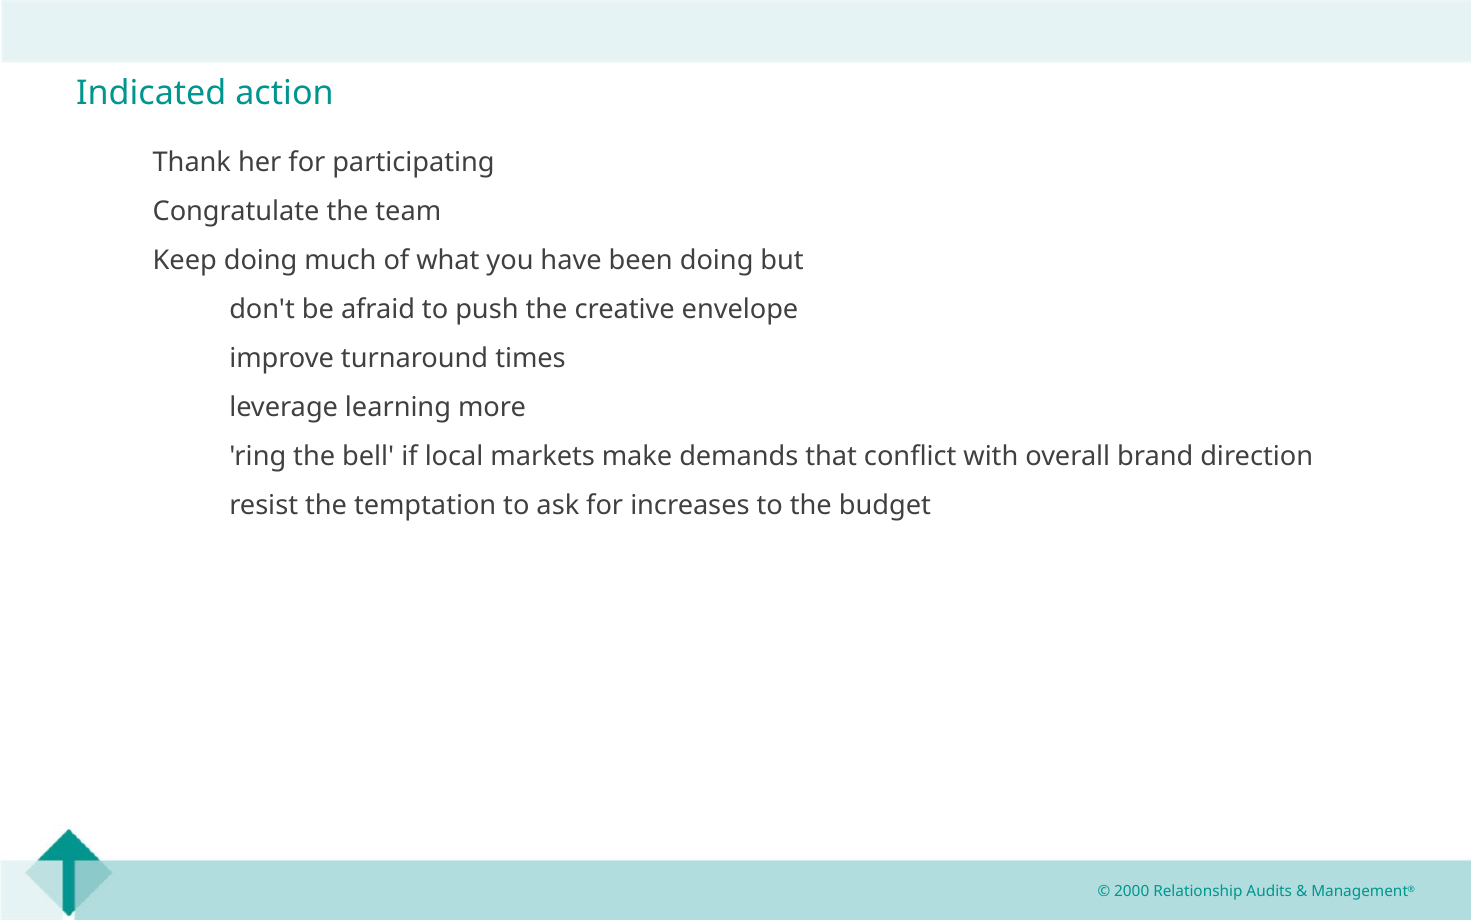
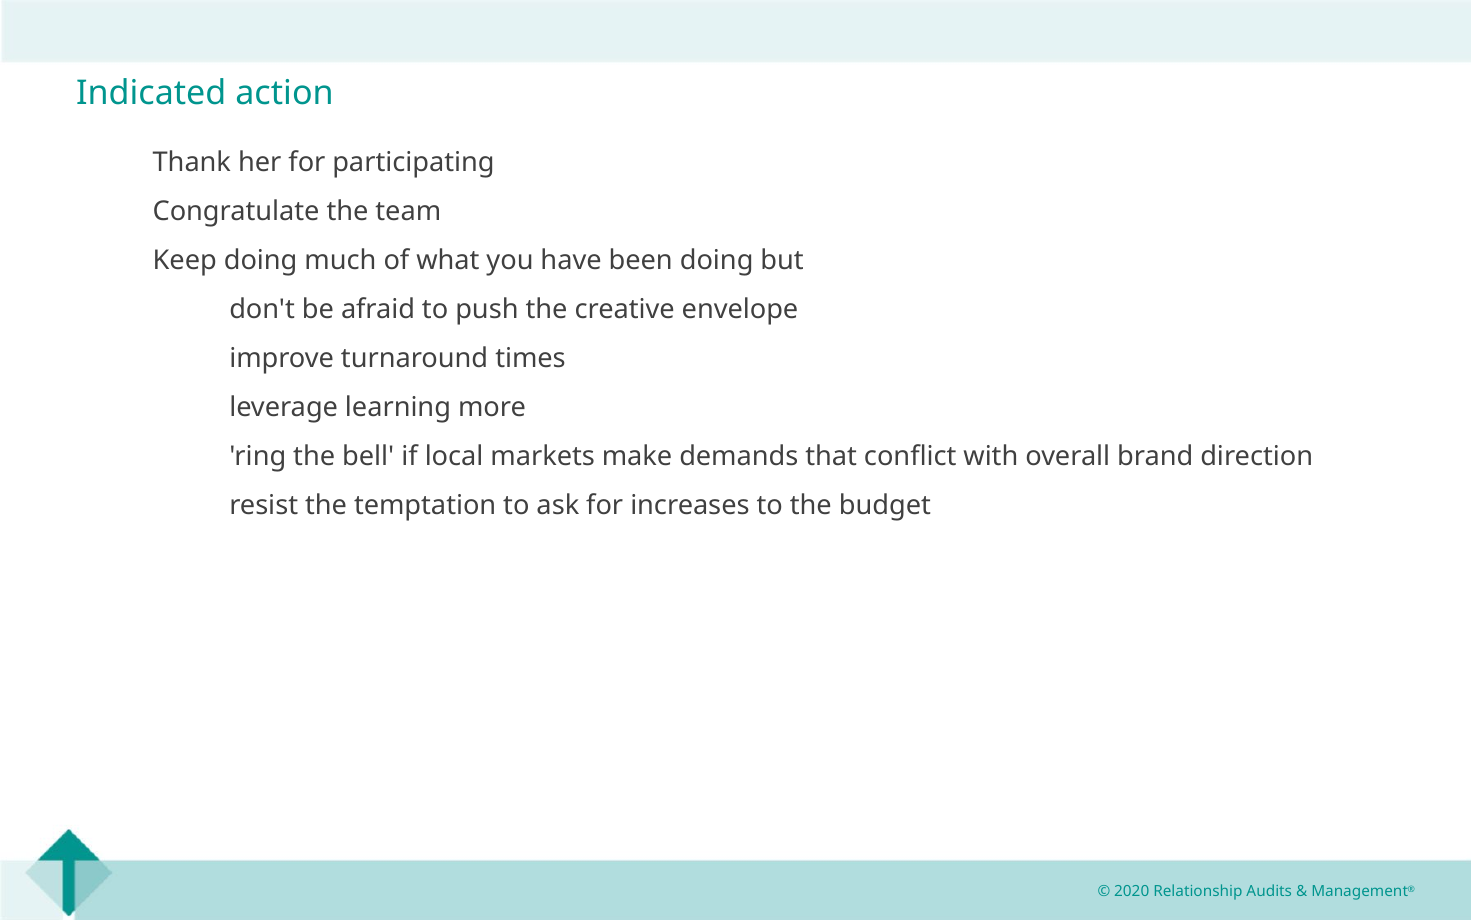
2000: 2000 -> 2020 (1132, 891)
